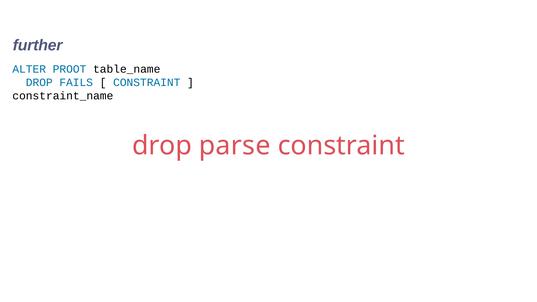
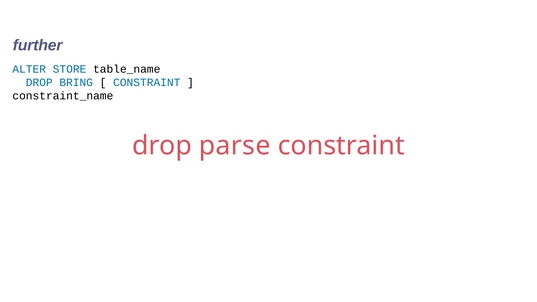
PROOT: PROOT -> STORE (70, 69)
FAILS: FAILS -> BRING (76, 83)
